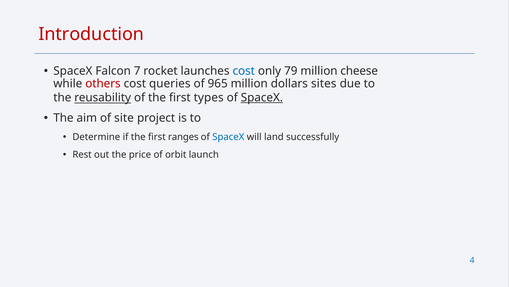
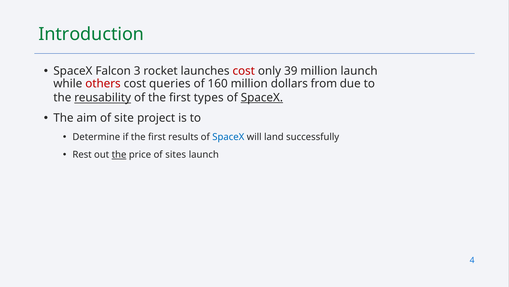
Introduction colour: red -> green (91, 34)
7: 7 -> 3 (137, 71)
cost colour: blue -> red (244, 71)
79: 79 -> 39 (291, 71)
million cheese: cheese -> launch (359, 71)
965: 965 -> 160 (218, 84)
sites: sites -> from (324, 84)
ranges: ranges -> results (183, 137)
the underline: none -> present (119, 154)
orbit: orbit -> sites (176, 154)
